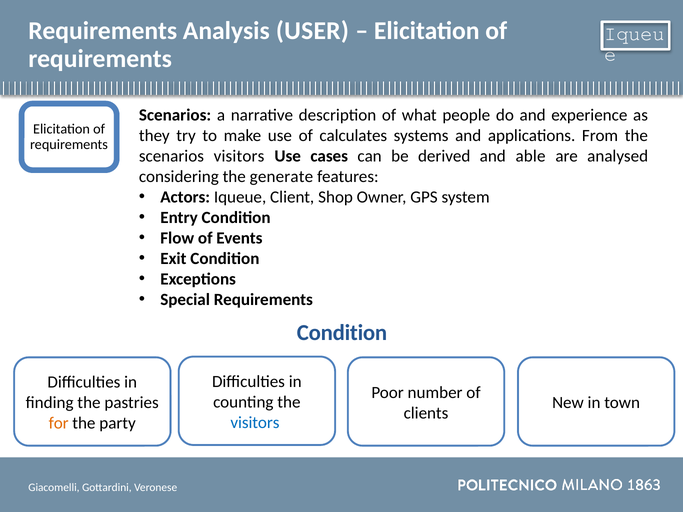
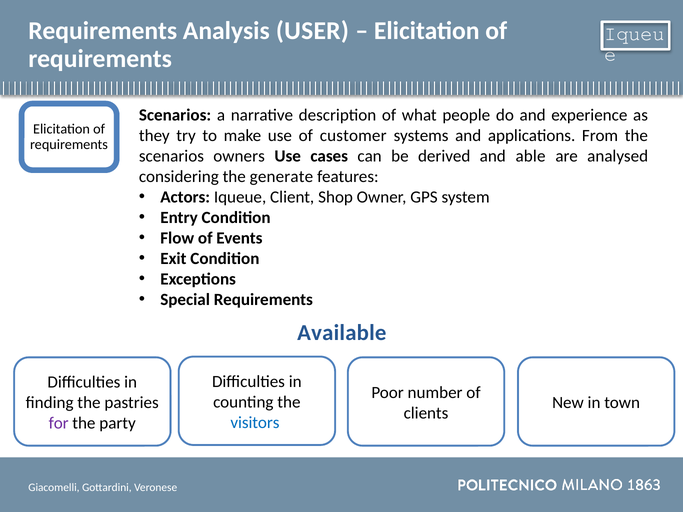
calculates: calculates -> customer (353, 136)
scenarios visitors: visitors -> owners (239, 156)
Condition: Condition -> Available (342, 333)
for colour: orange -> purple (59, 423)
